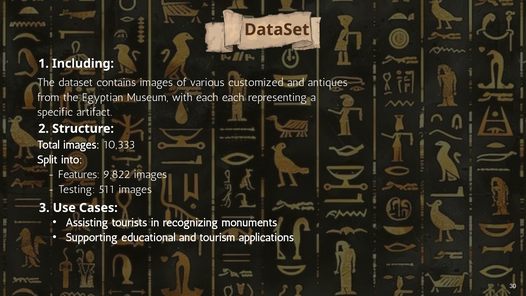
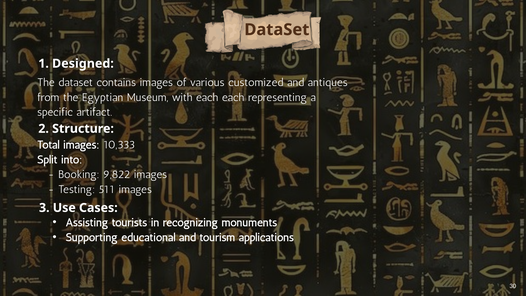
Including: Including -> Designed (83, 64)
Features: Features -> Booking (79, 174)
